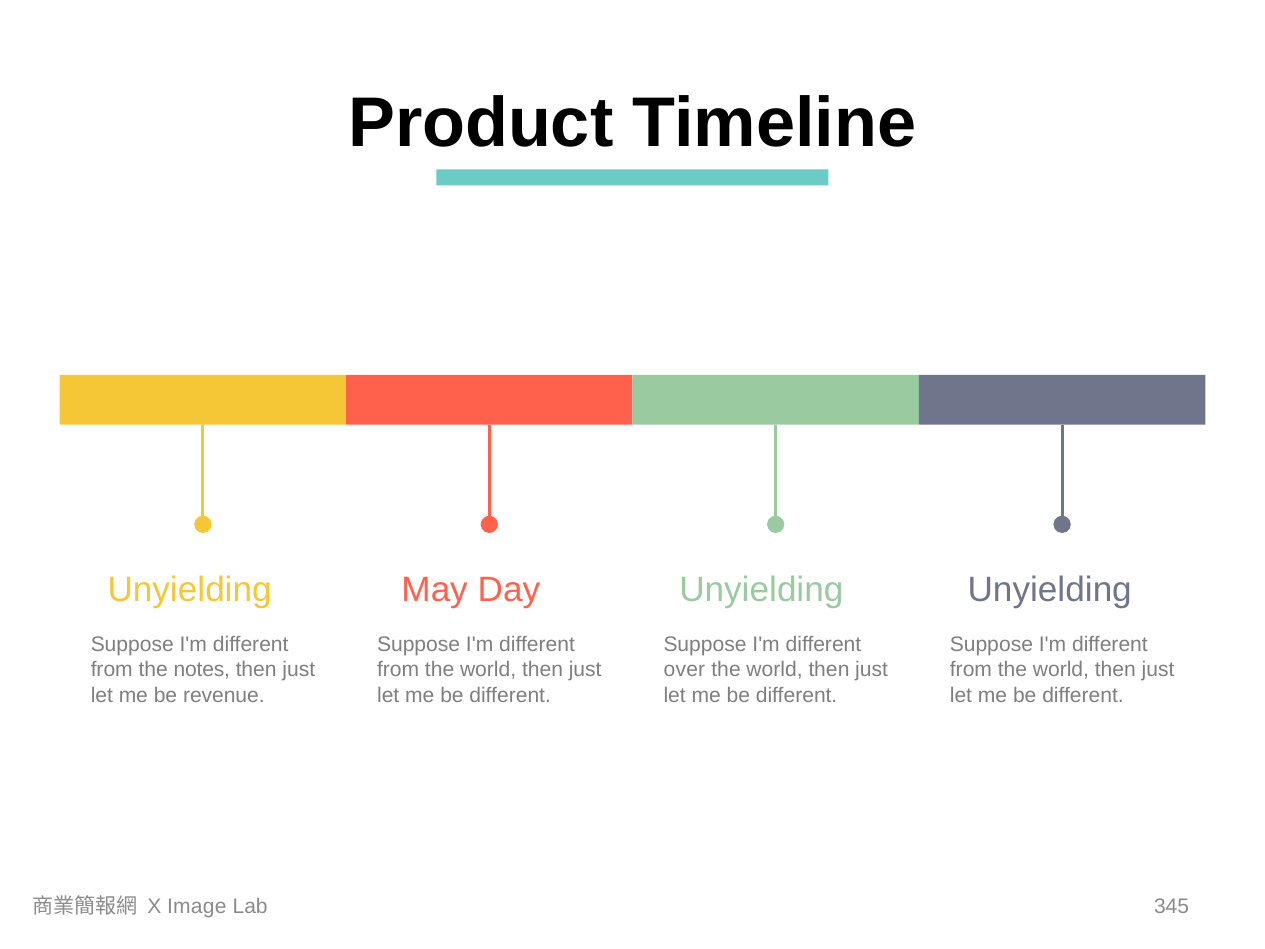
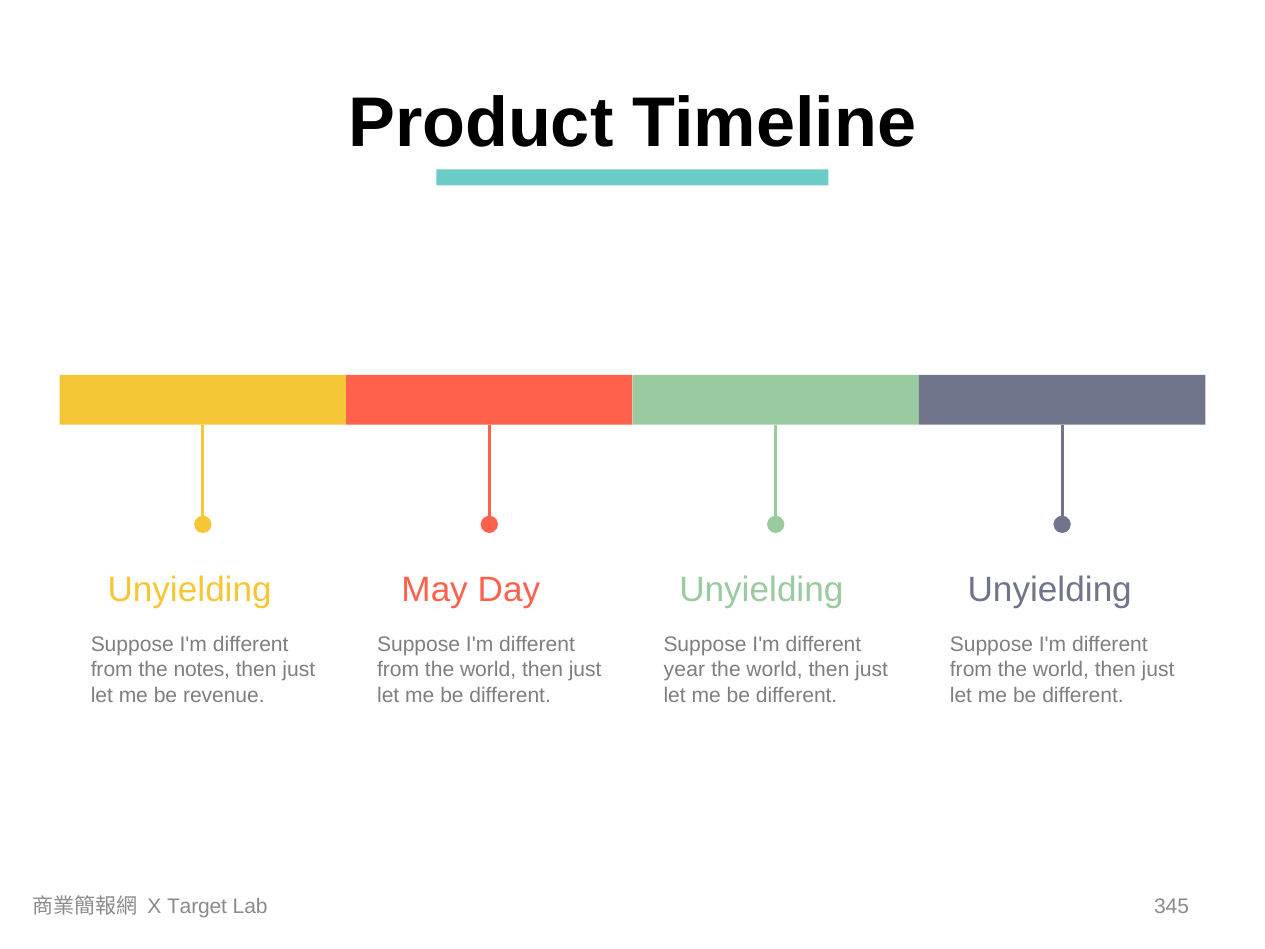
over: over -> year (684, 670)
Image: Image -> Target (197, 906)
